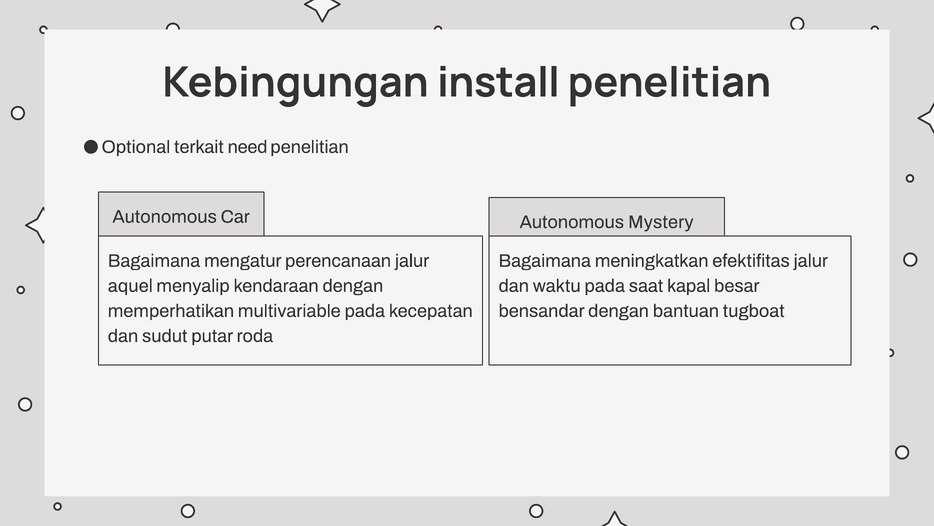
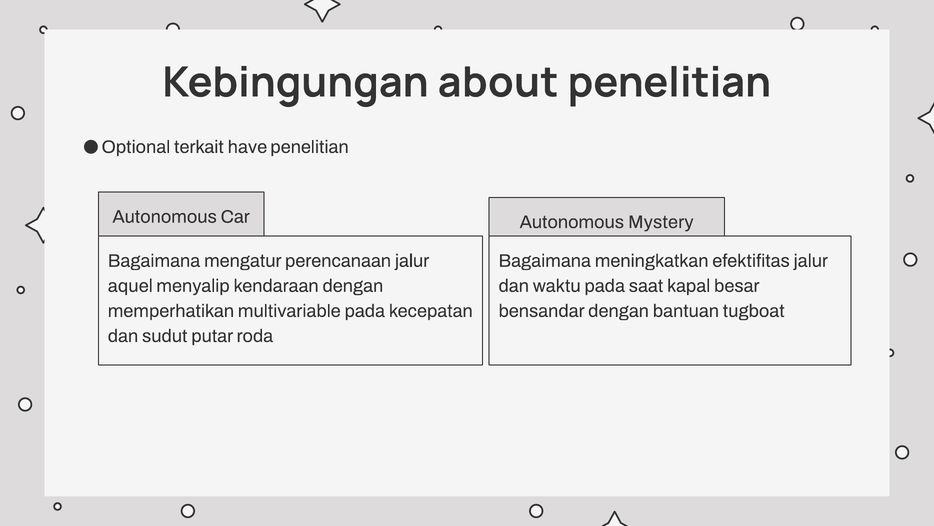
install: install -> about (498, 83)
need: need -> have (247, 147)
